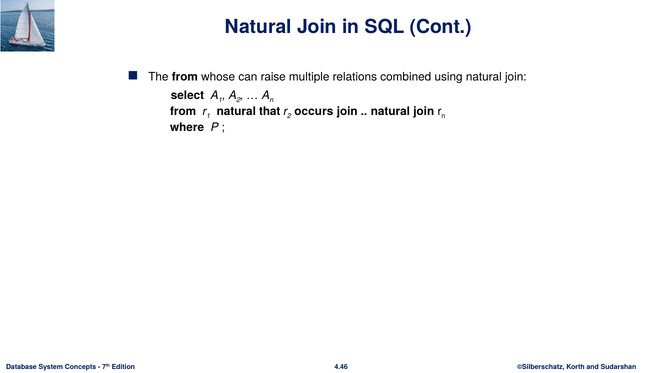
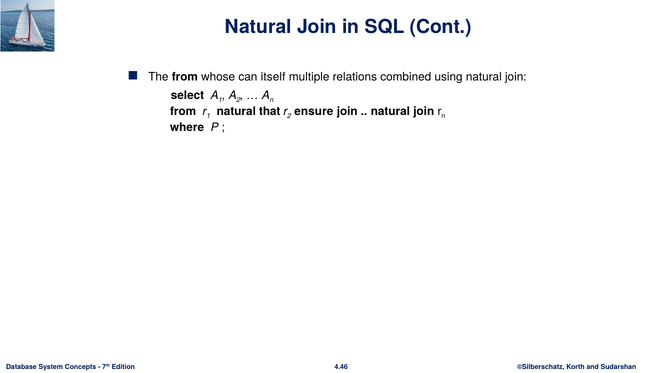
raise: raise -> itself (273, 77)
occurs: occurs -> ensure (314, 111)
